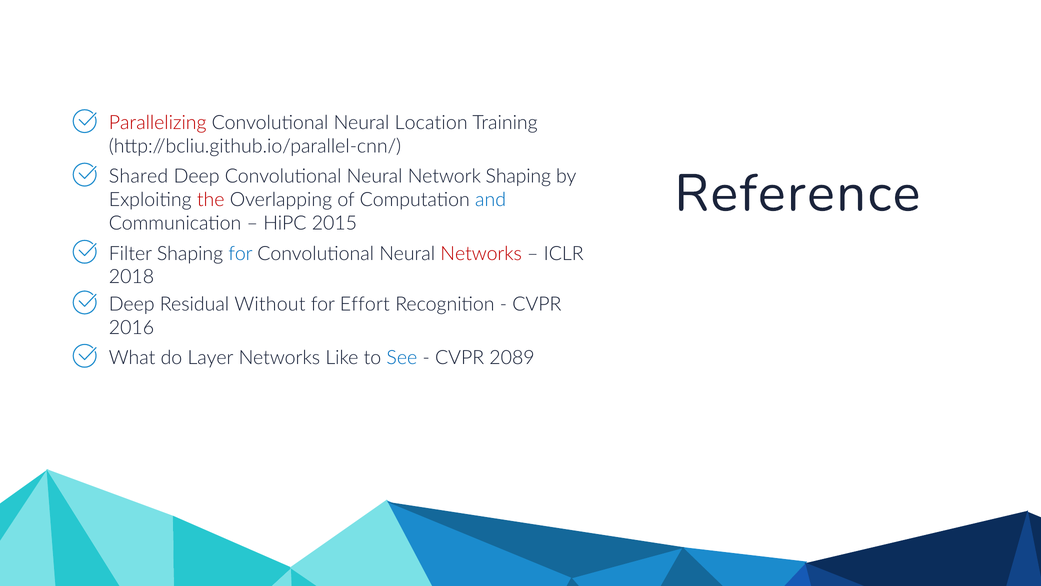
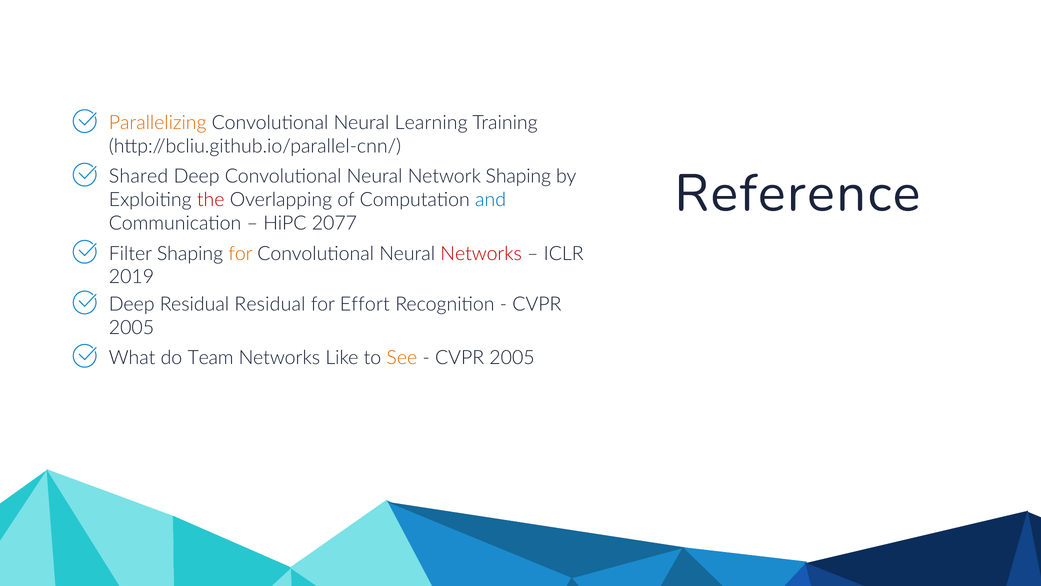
Parallelizing colour: red -> orange (158, 123)
Location: Location -> Learning (431, 123)
2015: 2015 -> 2077 (334, 223)
for colour: blue -> orange (241, 253)
2018: 2018 -> 2019 (131, 277)
Residual Without: Without -> Residual (270, 304)
2016: 2016 -> 2005 (131, 328)
Layer: Layer -> Team (211, 357)
See colour: blue -> orange (402, 357)
2089: 2089 -> 2005 (512, 357)
